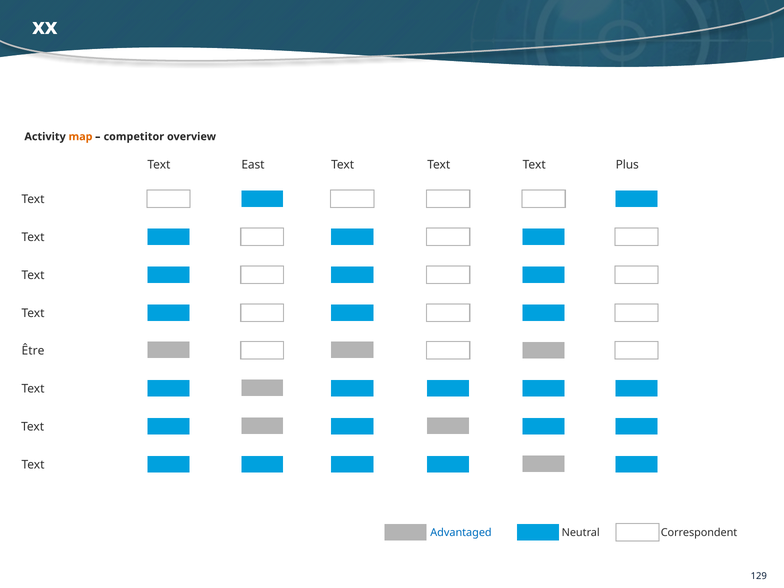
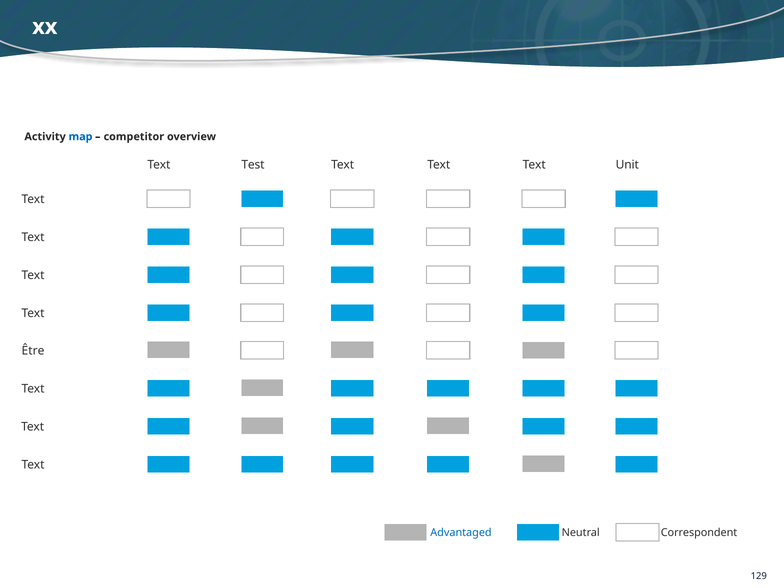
map colour: orange -> blue (81, 137)
East: East -> Test (253, 165)
Plus: Plus -> Unit (627, 165)
